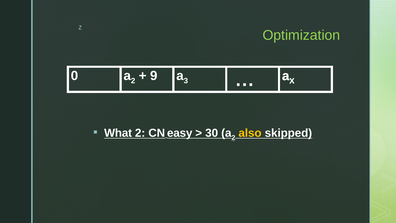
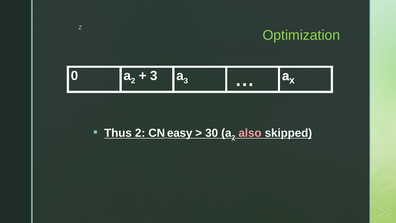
9: 9 -> 3 (154, 76)
What: What -> Thus (118, 133)
also colour: yellow -> pink (250, 133)
